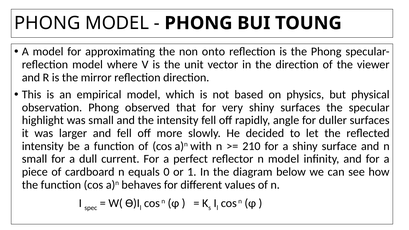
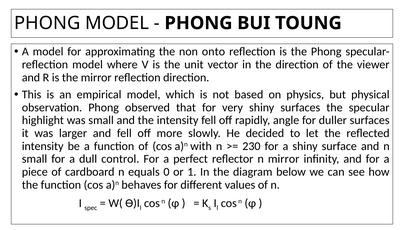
210: 210 -> 230 (251, 146)
current: current -> control (120, 159)
n model: model -> mirror (284, 159)
